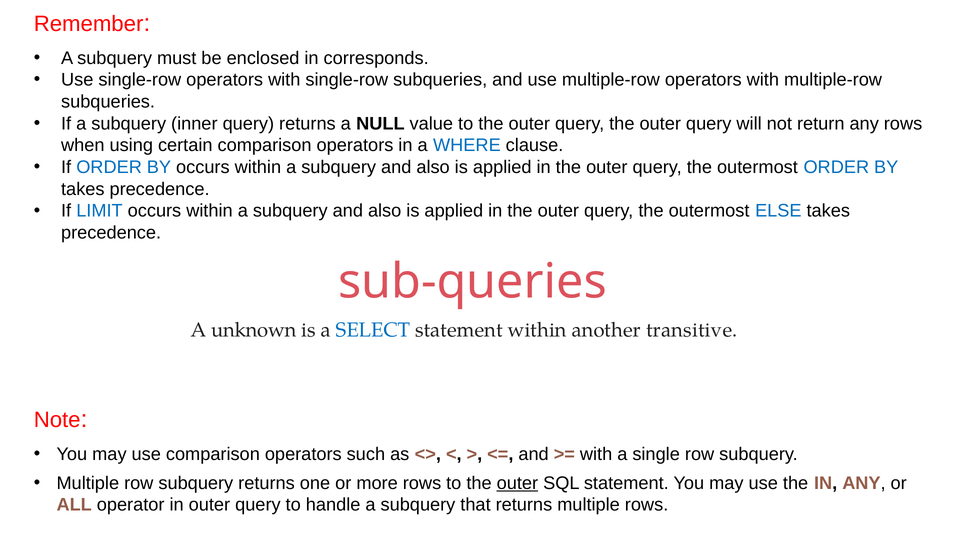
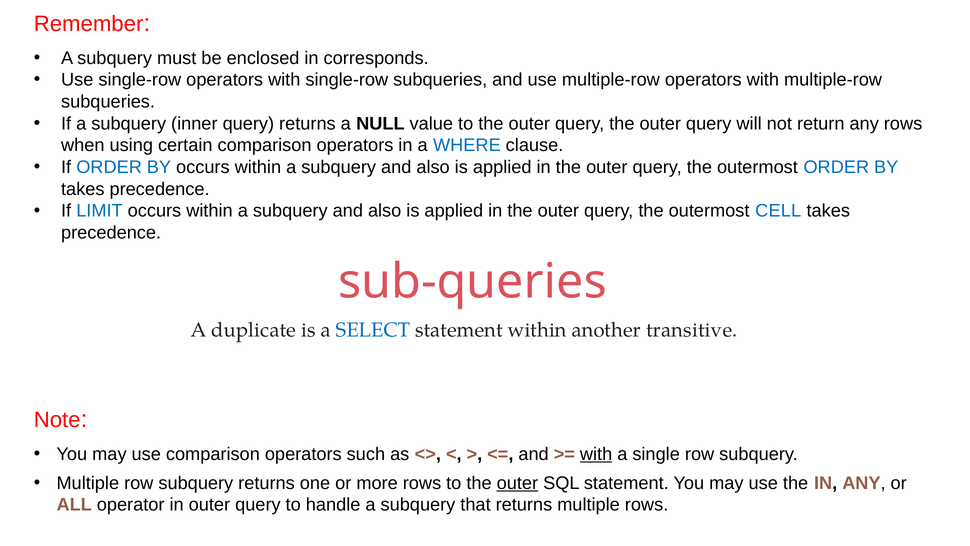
ELSE: ELSE -> CELL (778, 211)
unknown: unknown -> duplicate (254, 330)
with underline: none -> present (596, 454)
